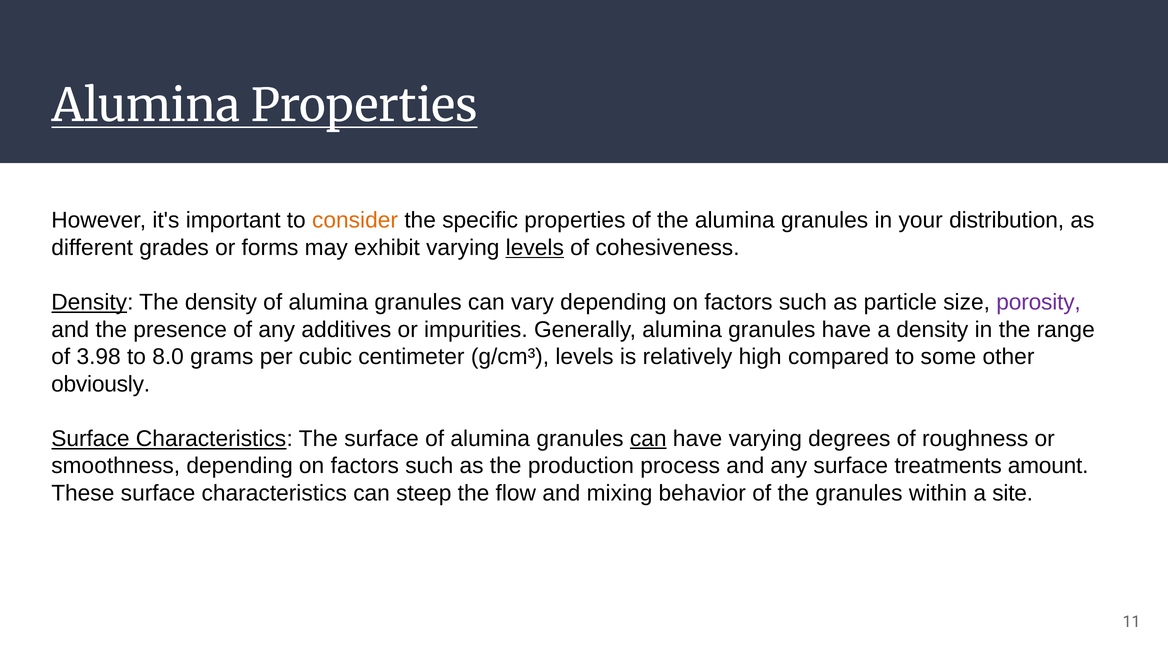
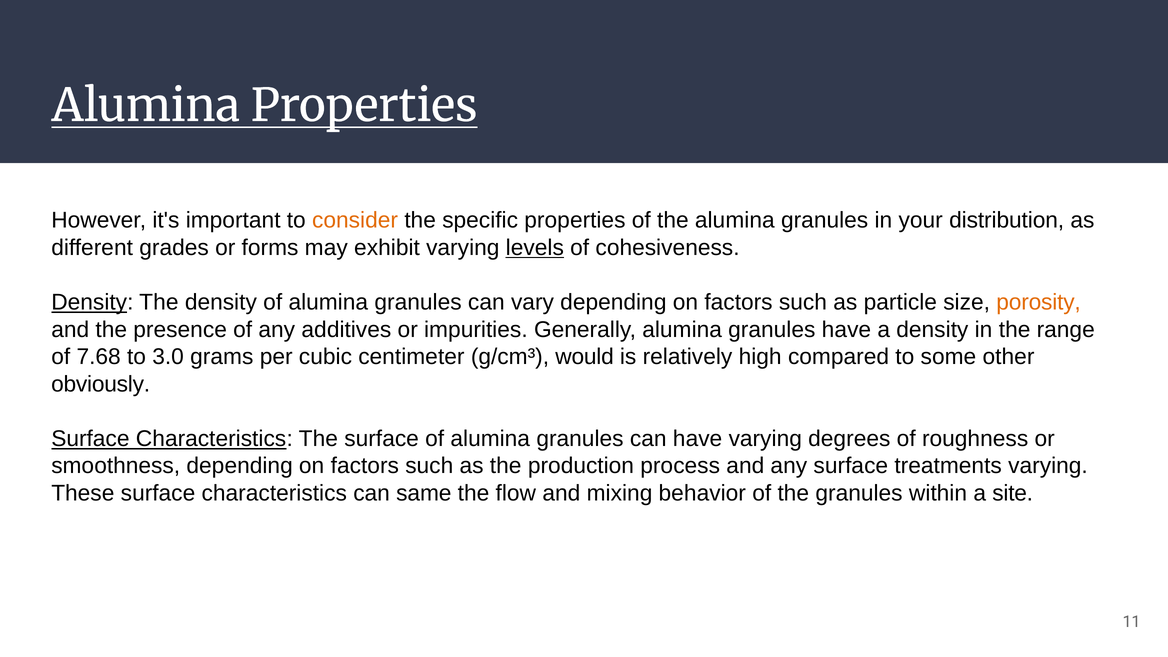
porosity colour: purple -> orange (1039, 302)
3.98: 3.98 -> 7.68 (99, 357)
8.0: 8.0 -> 3.0 (168, 357)
g/cm³ levels: levels -> would (585, 357)
can underline: present -> none (648, 439)
treatments amount: amount -> varying (1048, 466)
steep: steep -> same (424, 493)
